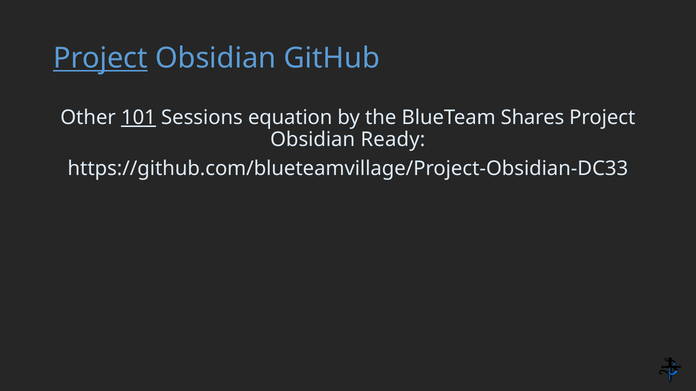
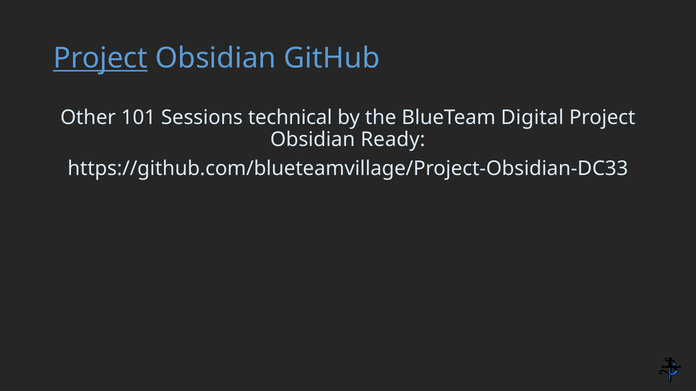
101 underline: present -> none (138, 118)
equation: equation -> technical (290, 118)
Shares: Shares -> Digital (532, 118)
